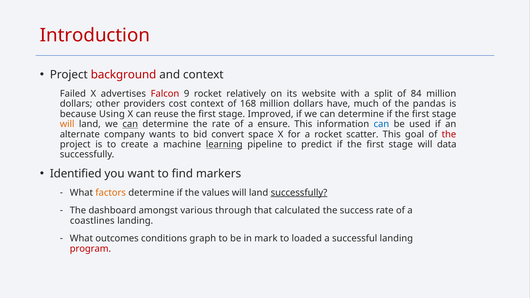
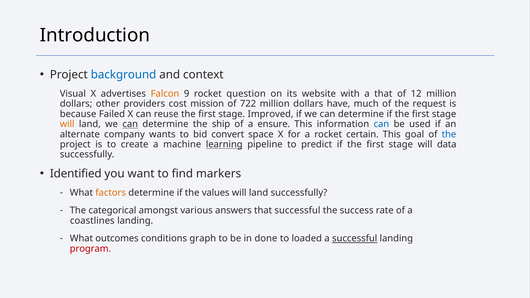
Introduction colour: red -> black (95, 35)
background colour: red -> blue (124, 75)
Failed: Failed -> Visual (73, 94)
Falcon colour: red -> orange (165, 94)
relatively: relatively -> question (246, 94)
a split: split -> that (383, 94)
84: 84 -> 12 (416, 94)
cost context: context -> mission (207, 104)
168: 168 -> 722 (248, 104)
pandas: pandas -> request (429, 104)
Using: Using -> Failed (112, 114)
the rate: rate -> ship (221, 124)
scatter: scatter -> certain (362, 134)
the colour: red -> blue (449, 134)
successfully underline: present -> none (299, 193)
dashboard: dashboard -> categorical (112, 211)
through: through -> answers (233, 211)
that calculated: calculated -> successful (297, 211)
mark: mark -> done (266, 239)
successful underline: none -> present (355, 239)
